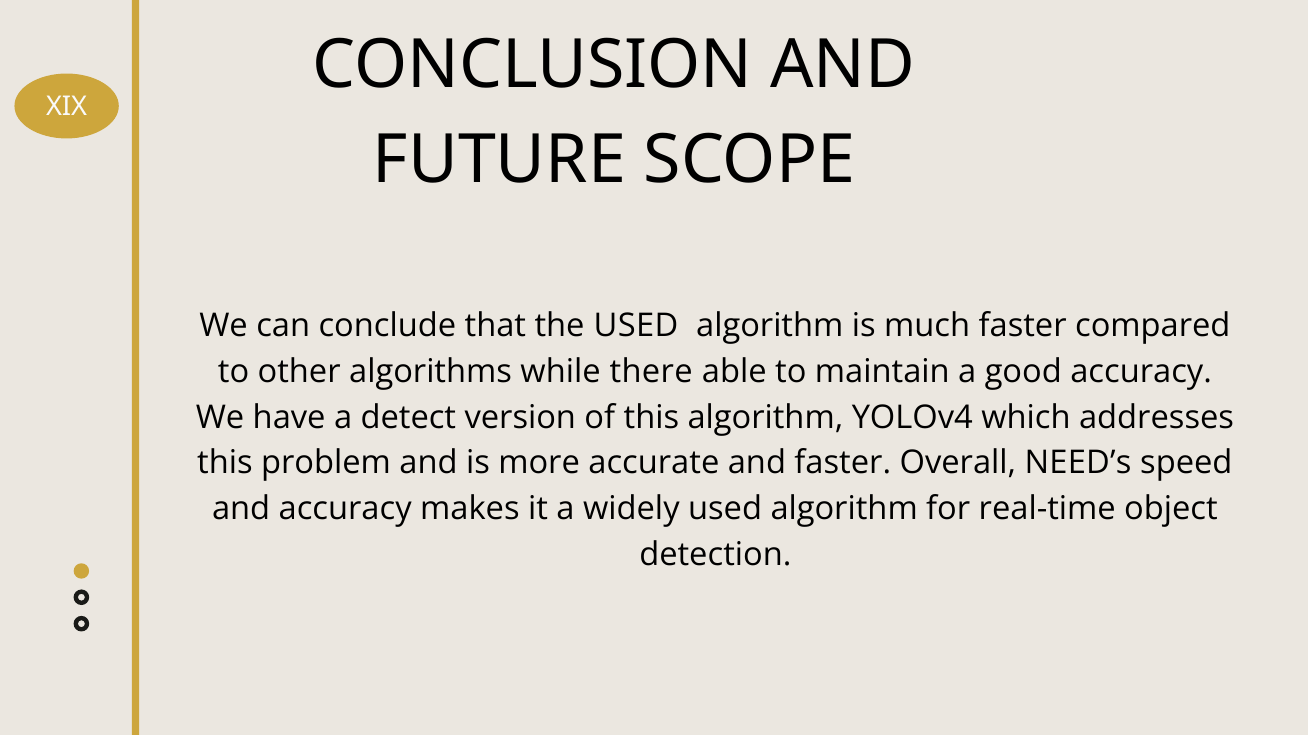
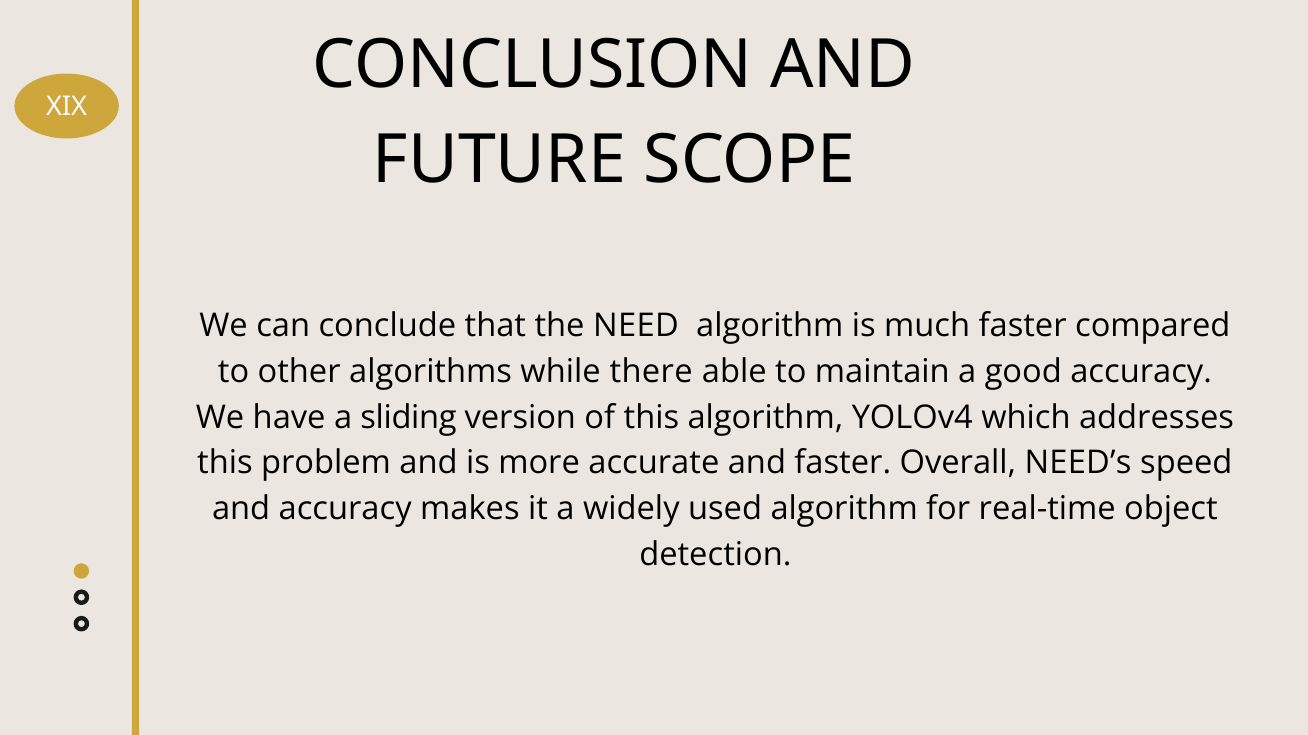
the USED: USED -> NEED (636, 326)
detect: detect -> sliding (409, 418)
